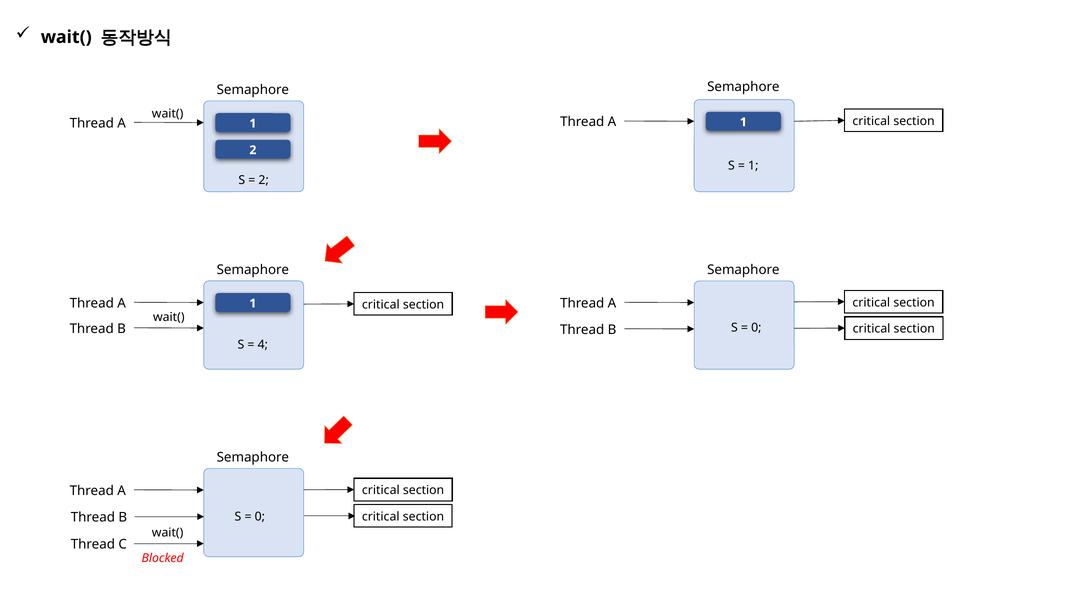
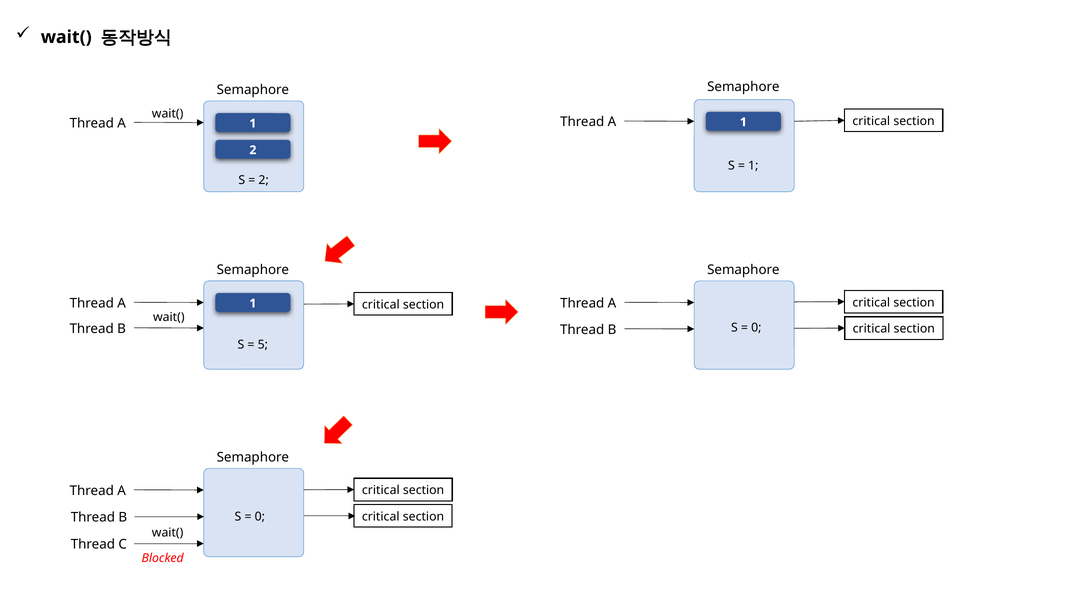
4: 4 -> 5 (263, 345)
